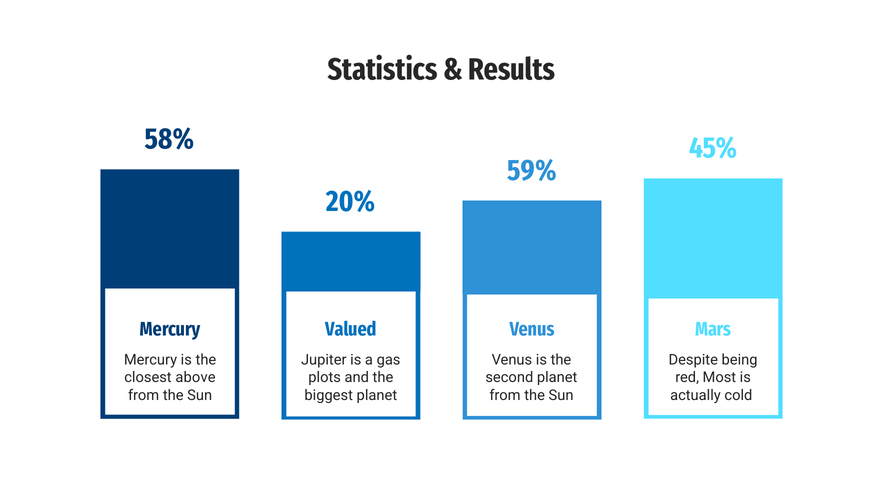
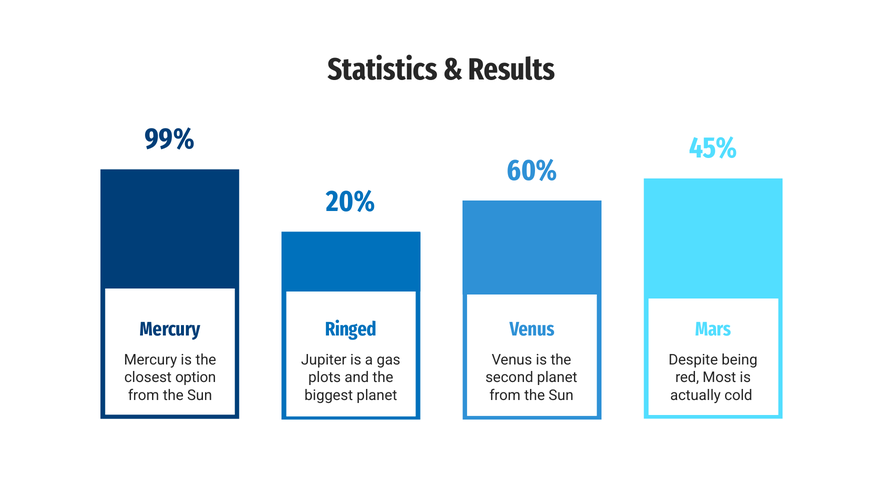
58%: 58% -> 99% (170, 139)
59%: 59% -> 60% (532, 170)
Valued: Valued -> Ringed (351, 329)
above: above -> option (196, 377)
